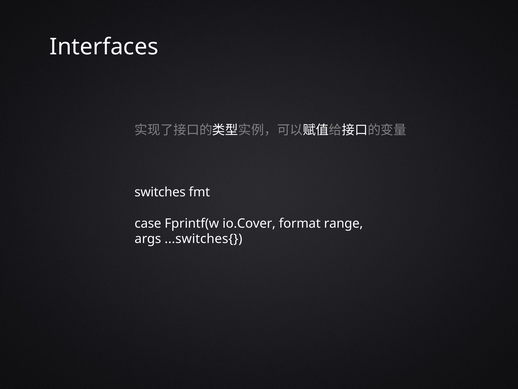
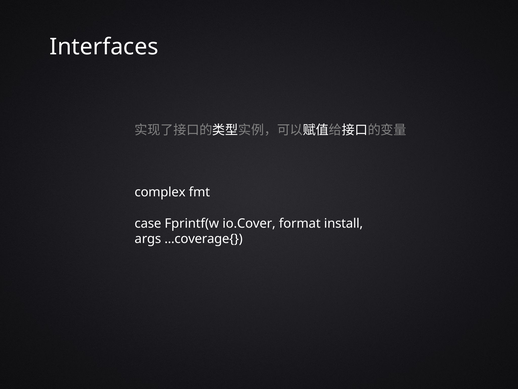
switches: switches -> complex (160, 192)
range: range -> install (344, 223)
...switches{: ...switches{ -> ...coverage{ (204, 239)
